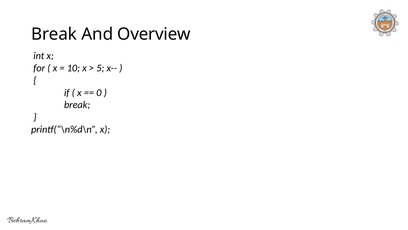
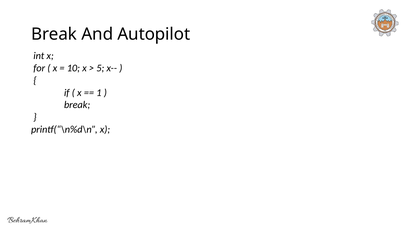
Overview: Overview -> Autopilot (154, 34)
0: 0 -> 1 (99, 92)
